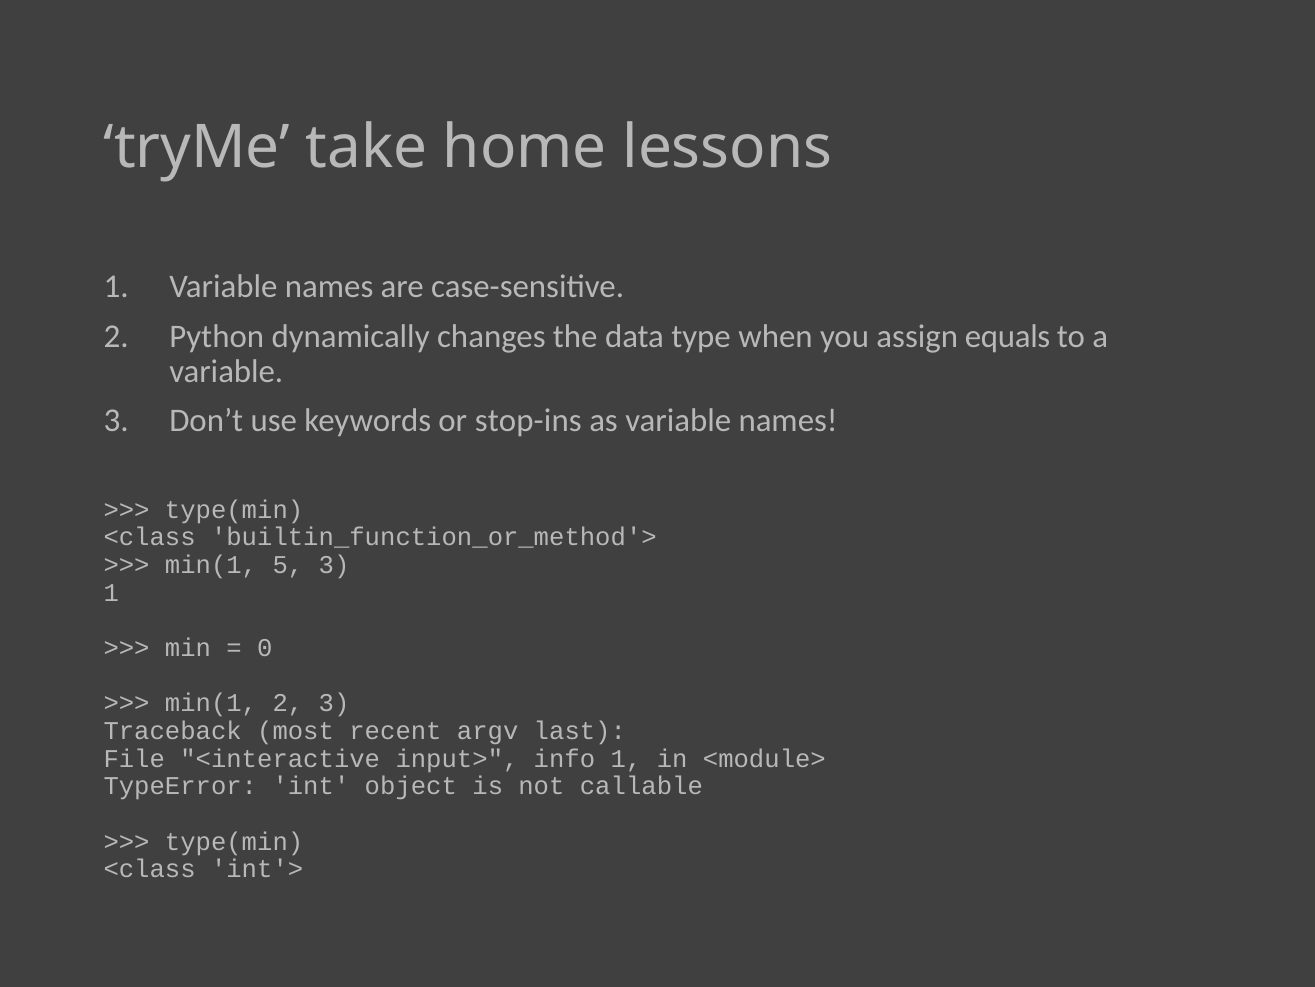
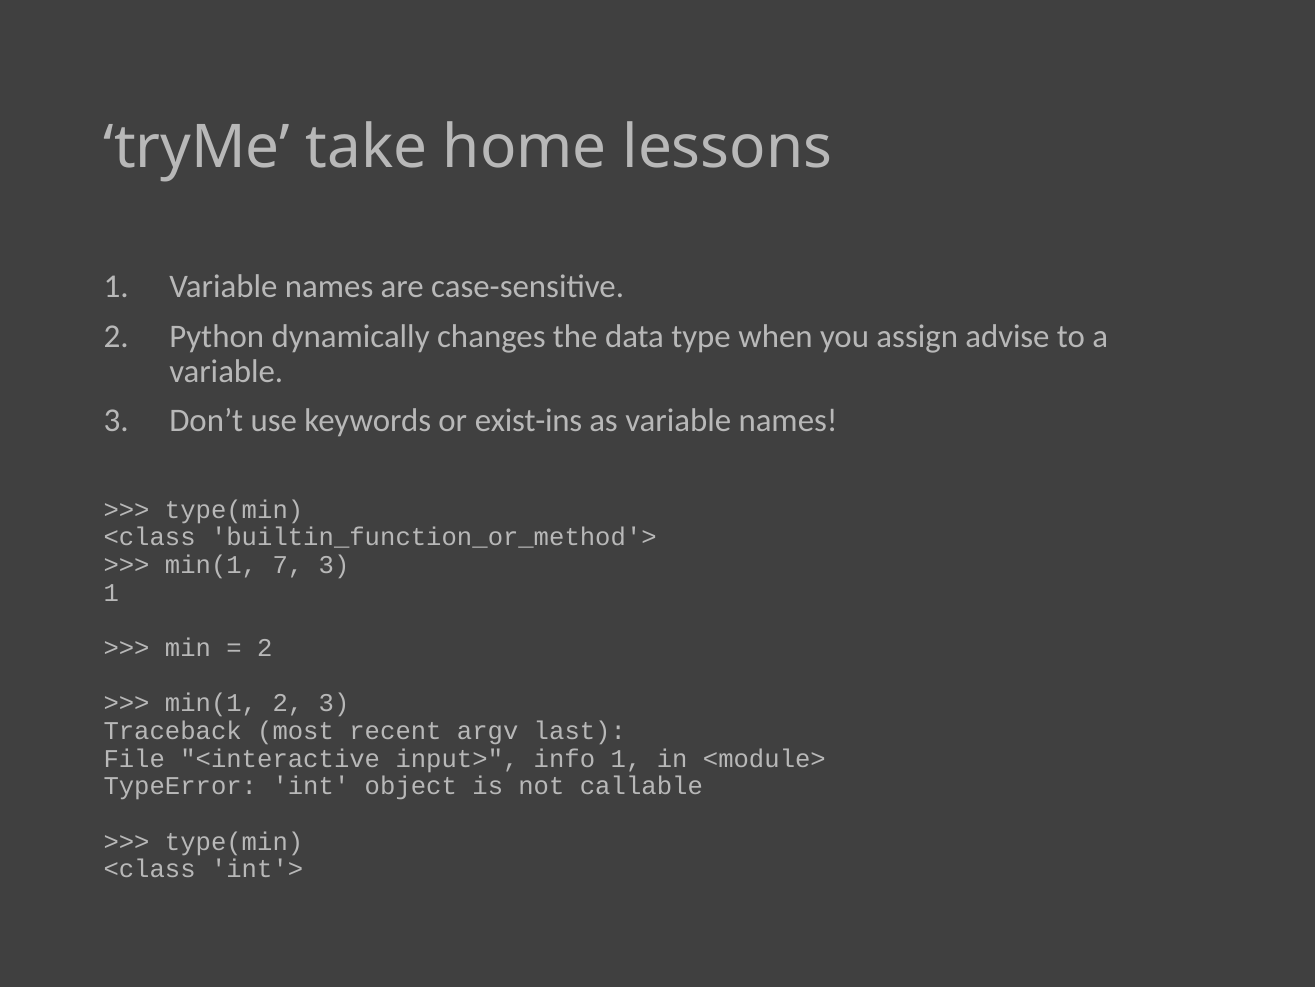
equals: equals -> advise (1008, 336)
stop-ins: stop-ins -> exist-ins (528, 421)
5: 5 -> 7 (288, 565)
0: 0 -> 2 (265, 648)
